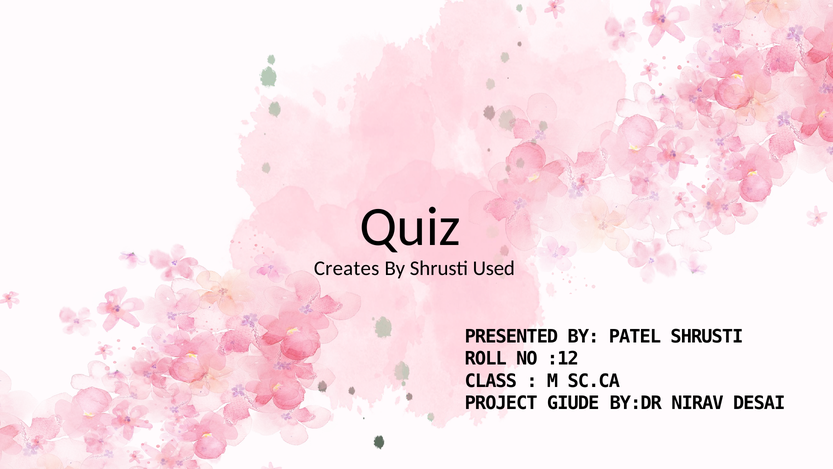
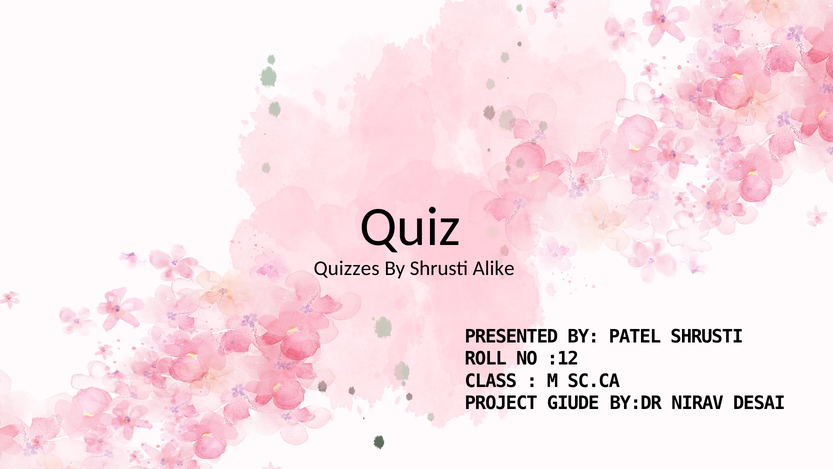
Creates: Creates -> Quizzes (347, 268)
Used: Used -> Alike (494, 268)
